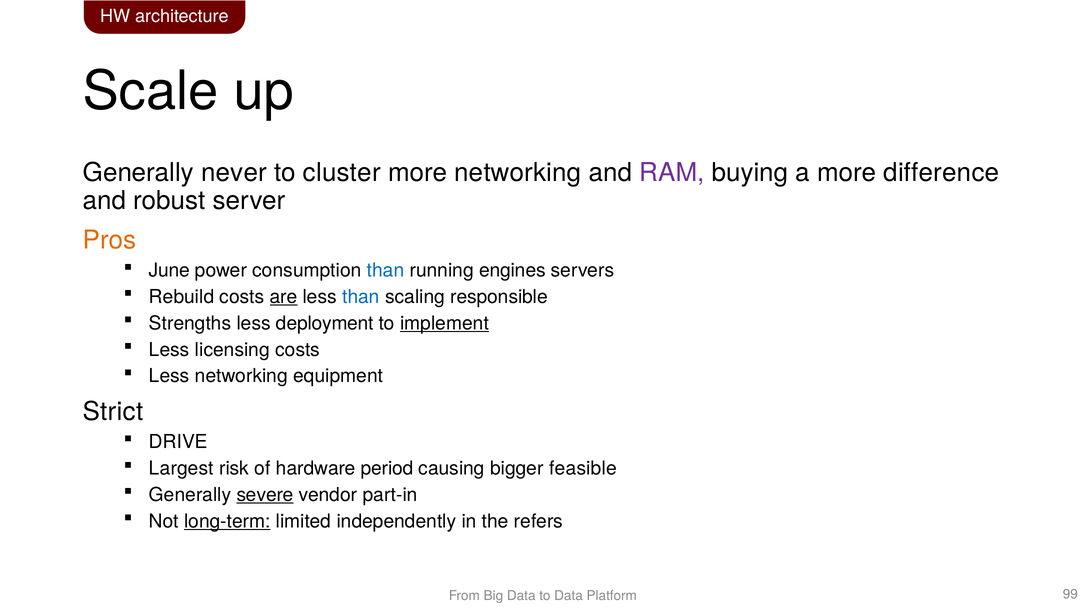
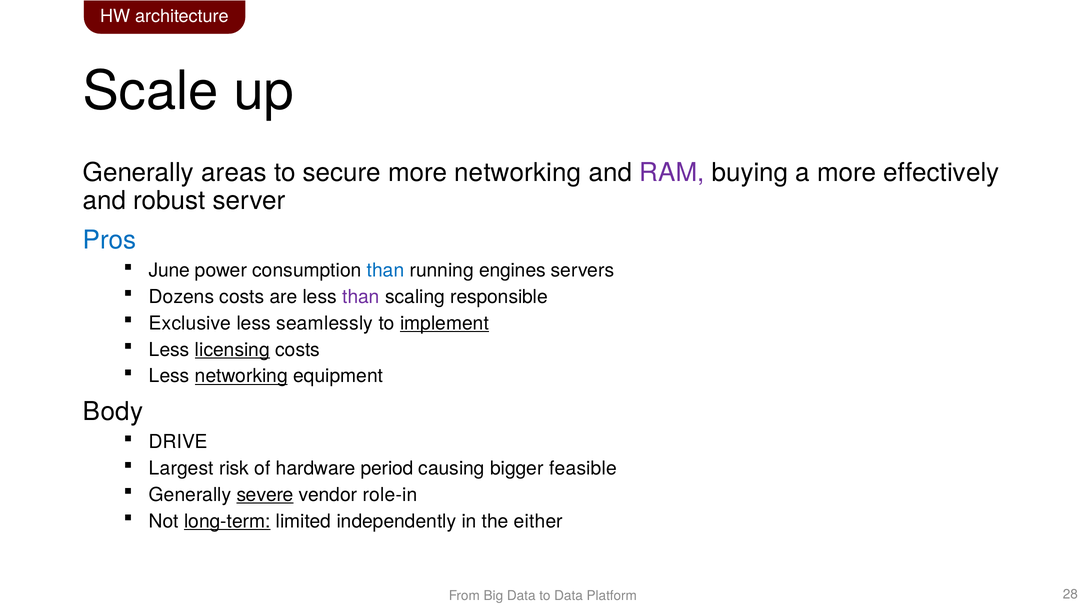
never: never -> areas (234, 173)
cluster: cluster -> secure (342, 173)
difference: difference -> effectively (941, 173)
Pros colour: orange -> blue (109, 240)
Rebuild: Rebuild -> Dozens (182, 297)
are underline: present -> none (284, 297)
than colour: blue -> purple (361, 297)
Strengths: Strengths -> Exclusive (190, 323)
deployment: deployment -> seamlessly (325, 323)
licensing underline: none -> present (232, 350)
networking underline: none -> present (241, 376)
Strict: Strict -> Body (113, 412)
part-in: part-in -> role-in (390, 495)
refers: refers -> either (538, 521)
99: 99 -> 28 (1070, 594)
